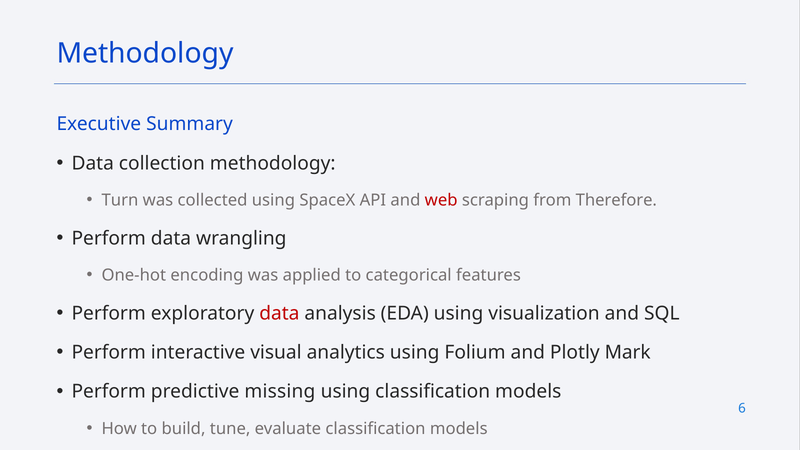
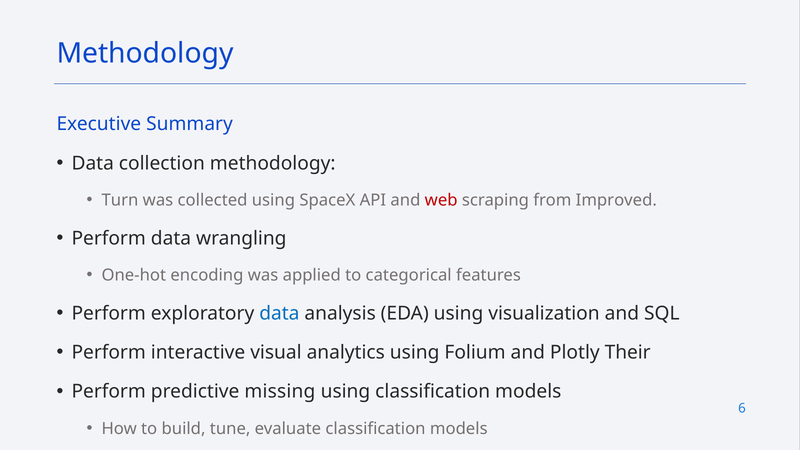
Therefore: Therefore -> Improved (616, 200)
data colour: red -> blue (279, 313)
Mark: Mark -> Their (628, 352)
